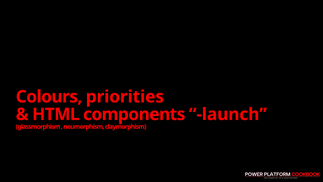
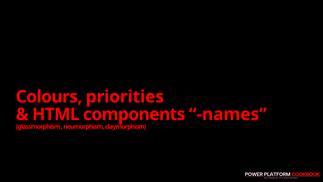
launch: launch -> names (228, 114)
